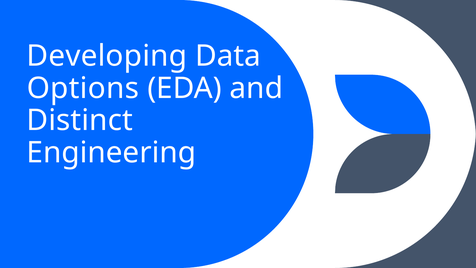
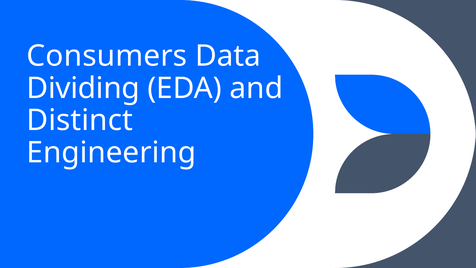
Developing: Developing -> Consumers (107, 56)
Options: Options -> Dividing (83, 88)
